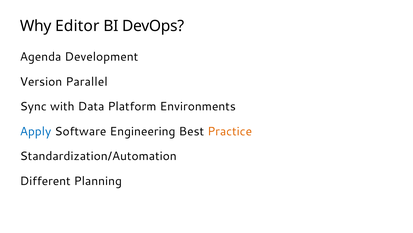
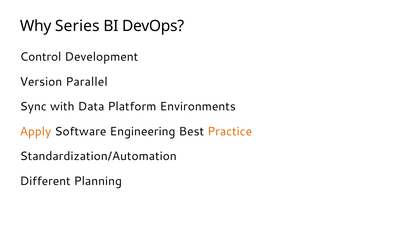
Editor: Editor -> Series (77, 26)
Agenda: Agenda -> Control (41, 57)
Apply colour: blue -> orange (36, 131)
